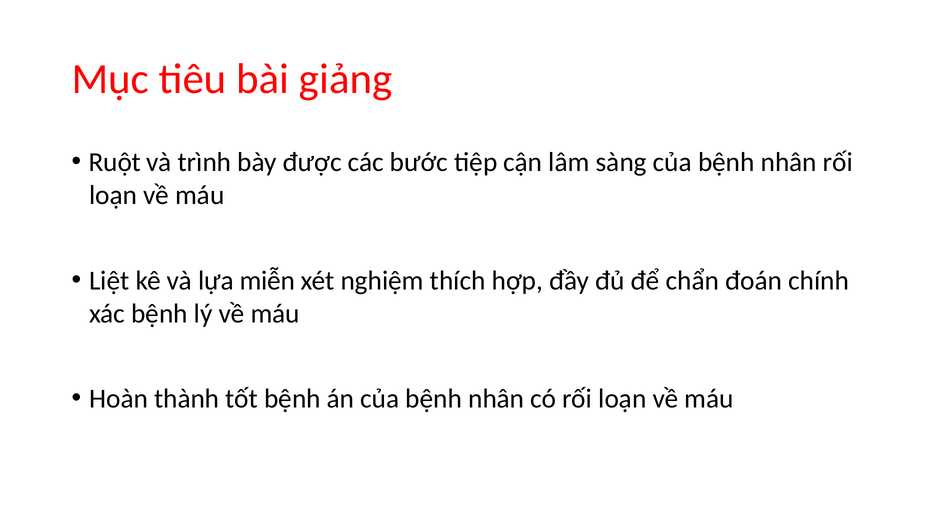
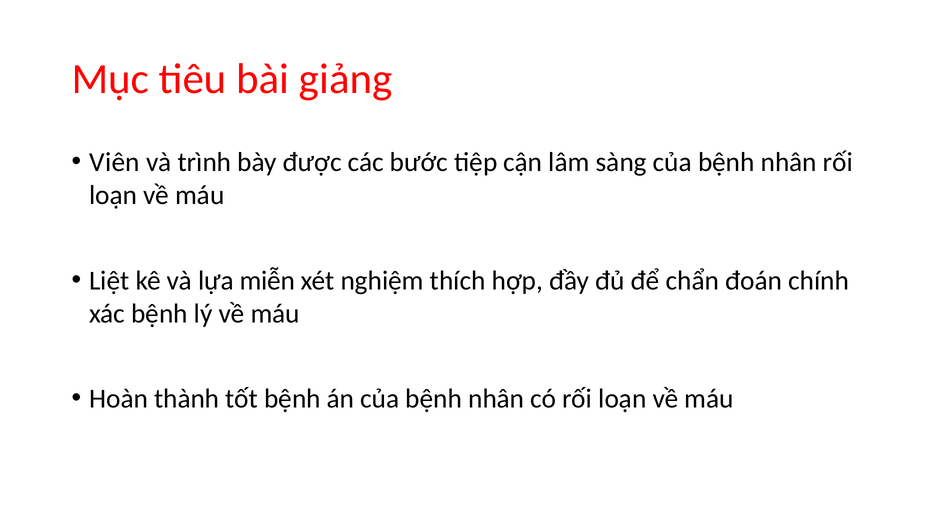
Ruột: Ruột -> Viên (115, 162)
